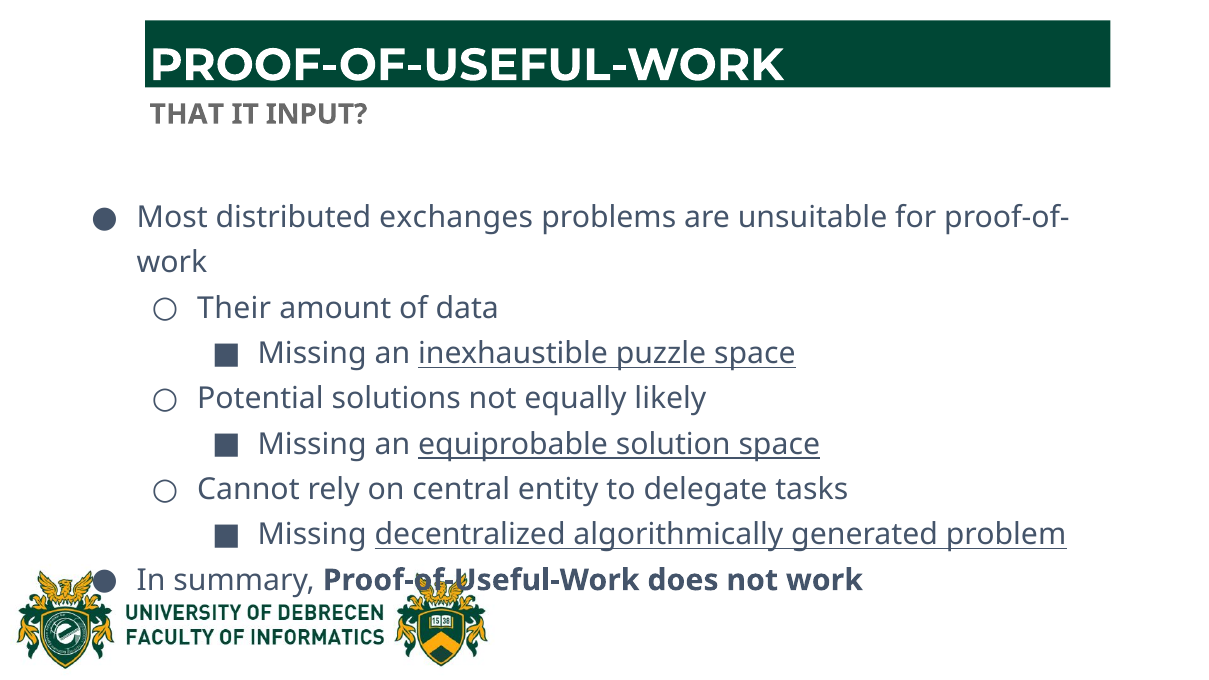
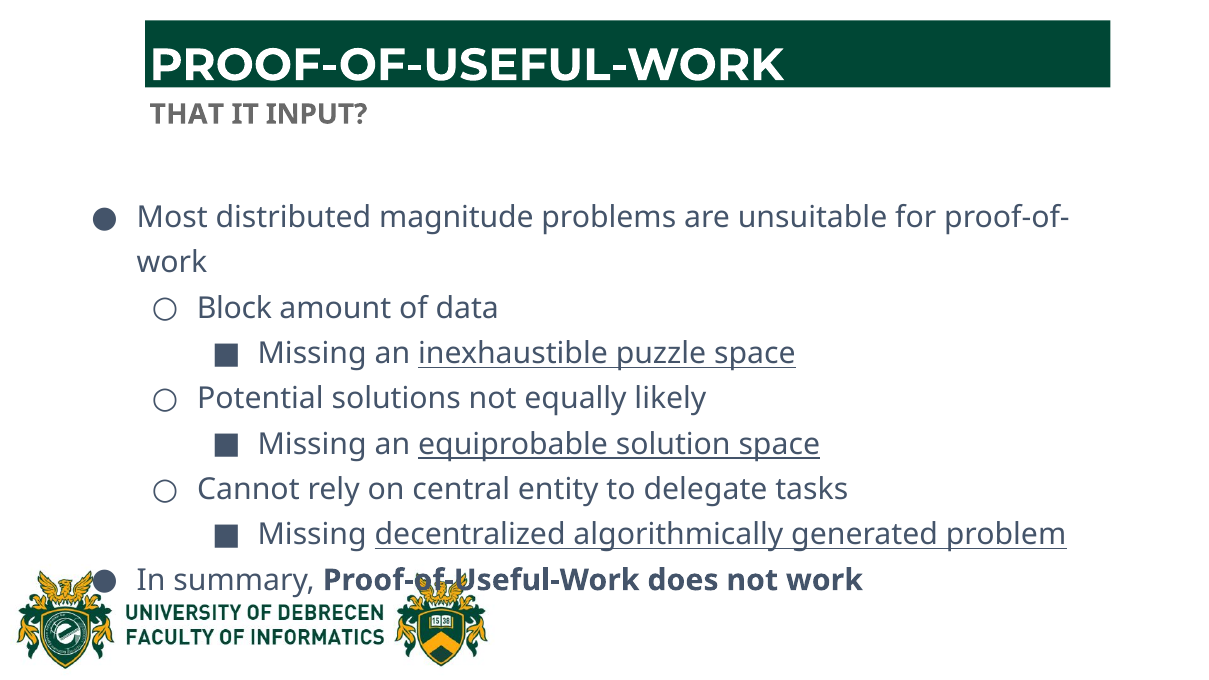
exchanges: exchanges -> magnitude (456, 218)
Their: Their -> Block (234, 308)
